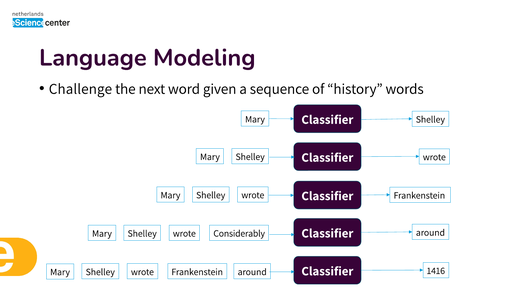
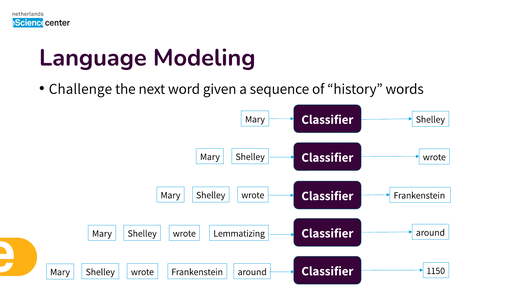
Considerably: Considerably -> Lemmatizing (239, 234)
1416: 1416 -> 1150 (436, 271)
